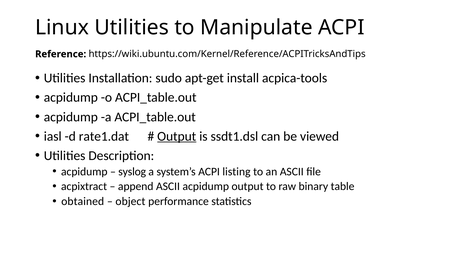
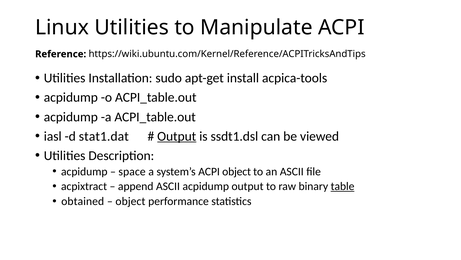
rate1.dat: rate1.dat -> stat1.dat (104, 136)
syslog: syslog -> space (132, 171)
ACPI listing: listing -> object (237, 171)
table underline: none -> present (343, 186)
